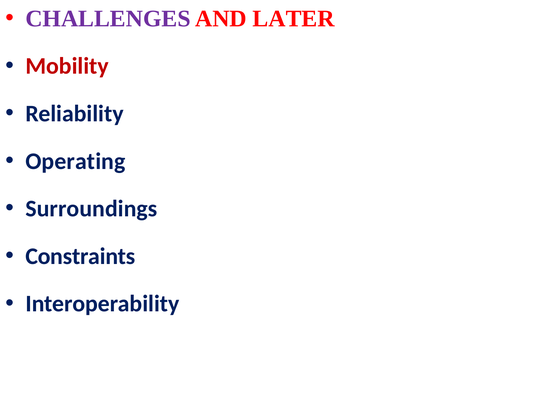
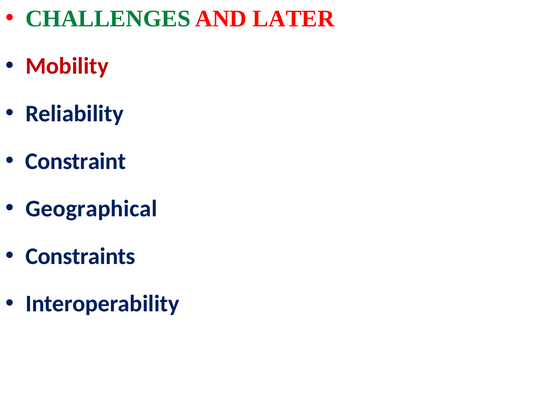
CHALLENGES colour: purple -> green (108, 19)
Operating: Operating -> Constraint (76, 161)
Surroundings: Surroundings -> Geographical (91, 209)
